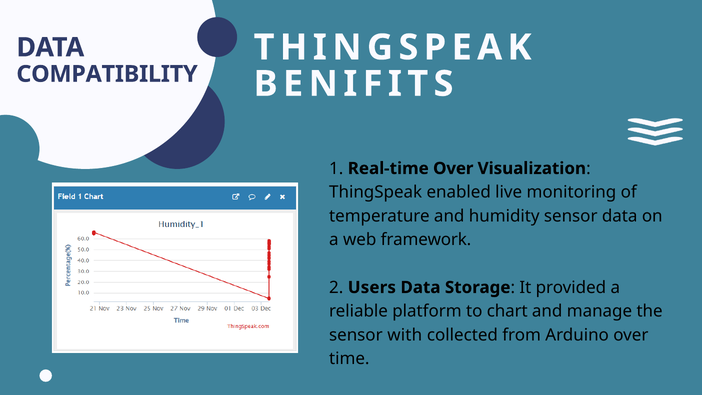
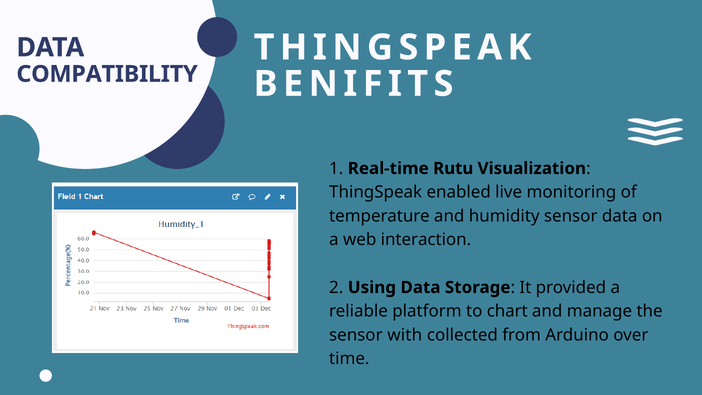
Real-time Over: Over -> Rutu (453, 168)
framework: framework -> interaction (426, 240)
Users: Users -> Using (372, 287)
